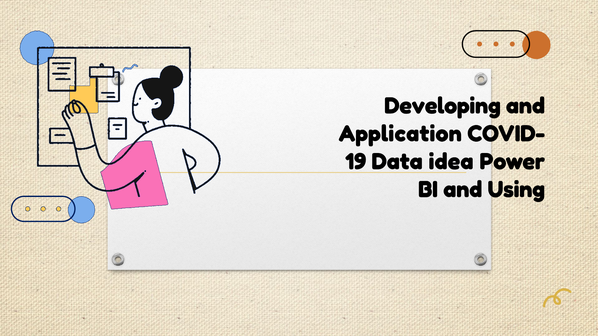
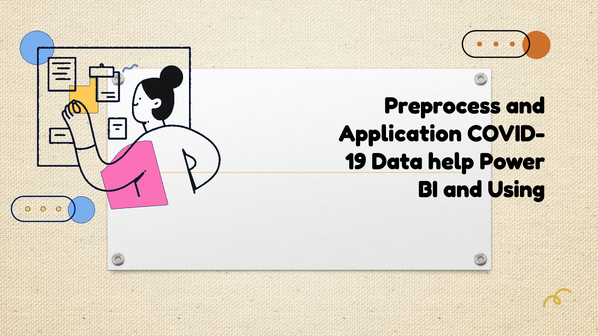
Developing: Developing -> Preprocess (442, 106)
idea: idea -> help (451, 162)
